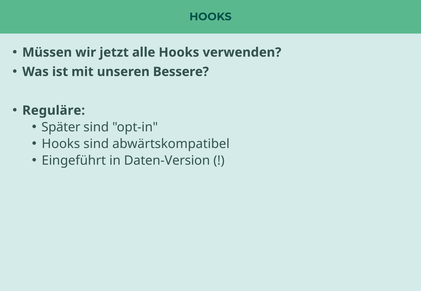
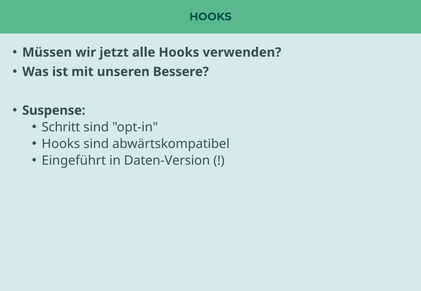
Reguläre: Reguläre -> Suspense (54, 111)
Später: Später -> Schritt (61, 127)
